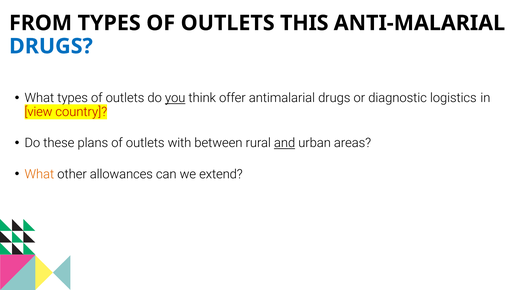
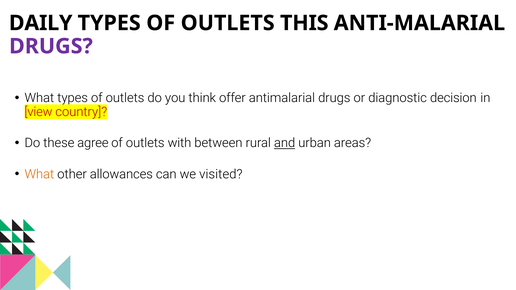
FROM: FROM -> DAILY (41, 23)
DRUGS colour: blue -> purple (51, 46)
you underline: present -> none (175, 98)
logistics: logistics -> decision (453, 98)
plans: plans -> agree (93, 143)
extend: extend -> visited (221, 174)
